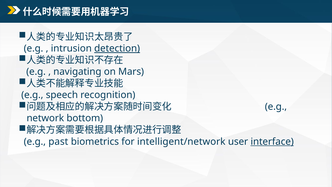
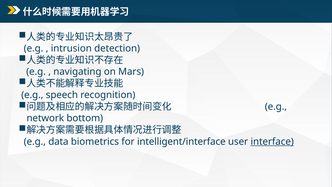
detection underline: present -> none (117, 48)
past: past -> data (58, 141)
intelligent/network: intelligent/network -> intelligent/interface (181, 141)
